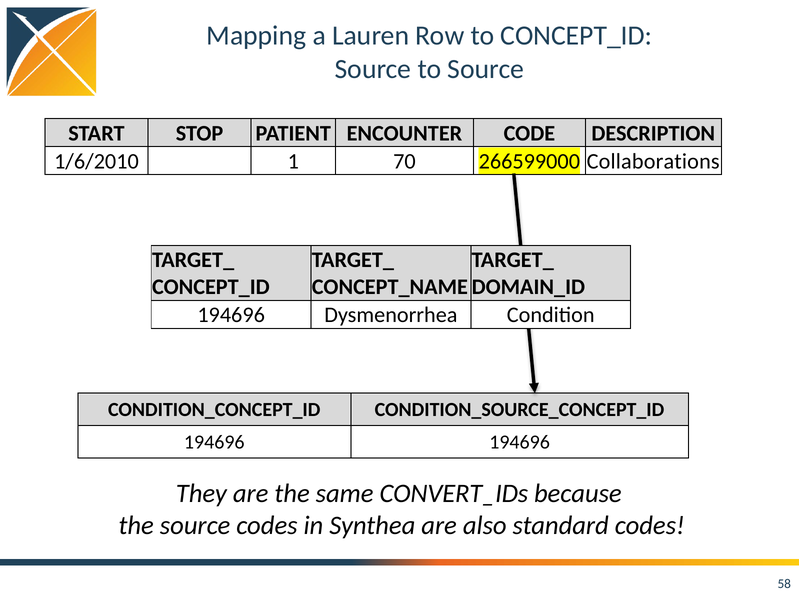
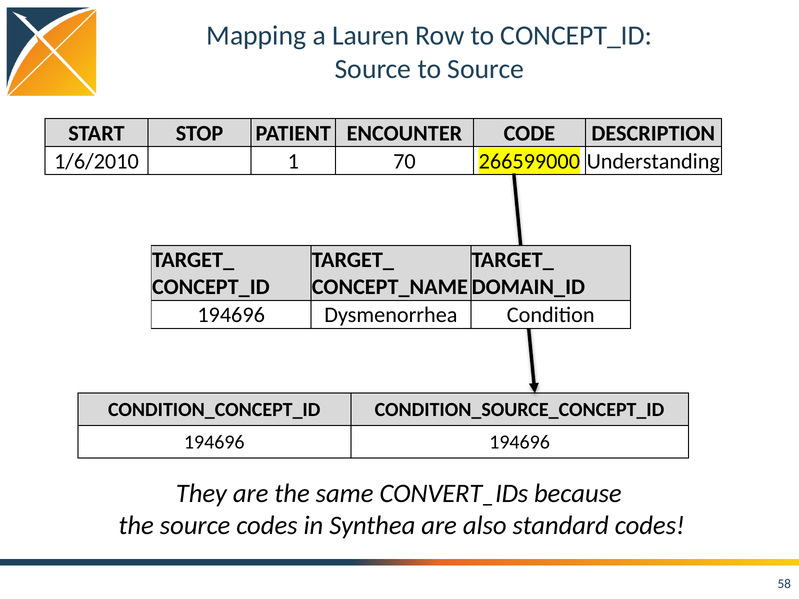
Collaborations: Collaborations -> Understanding (653, 161)
